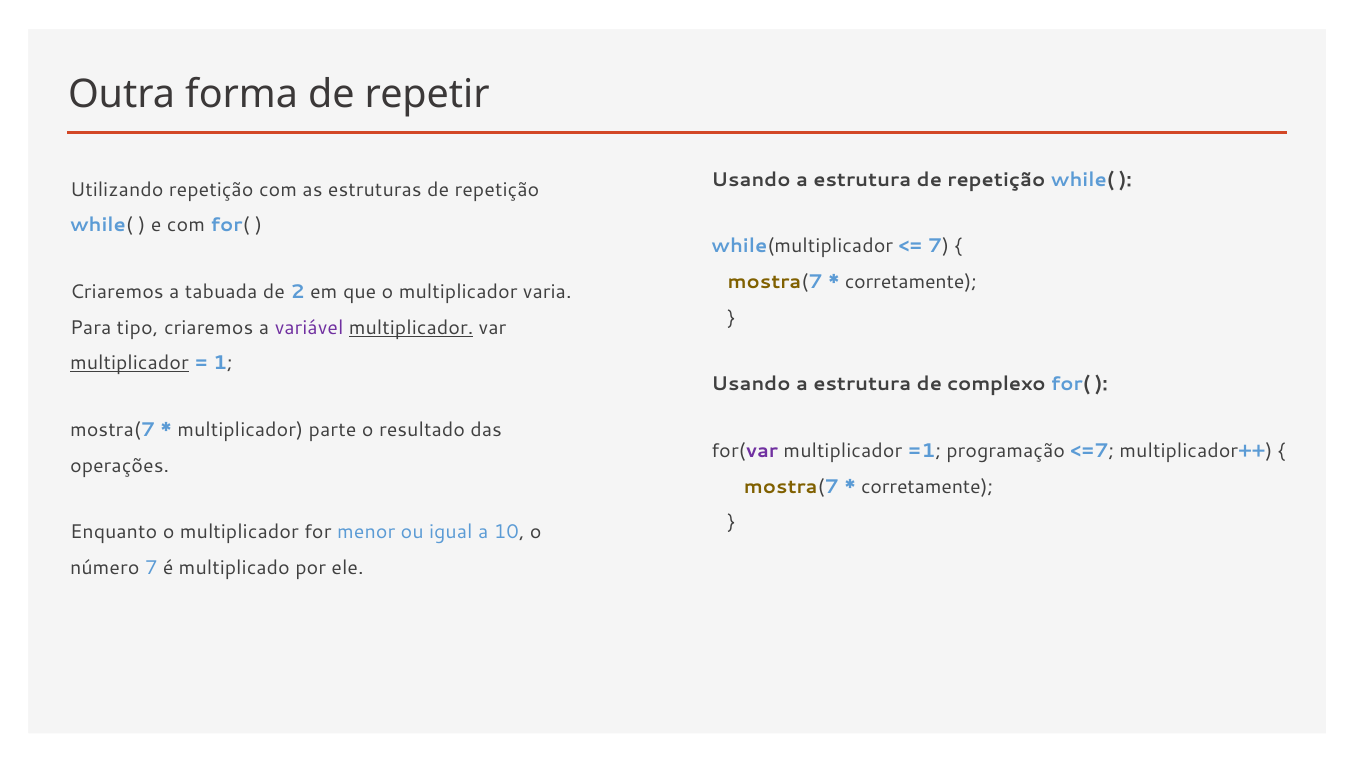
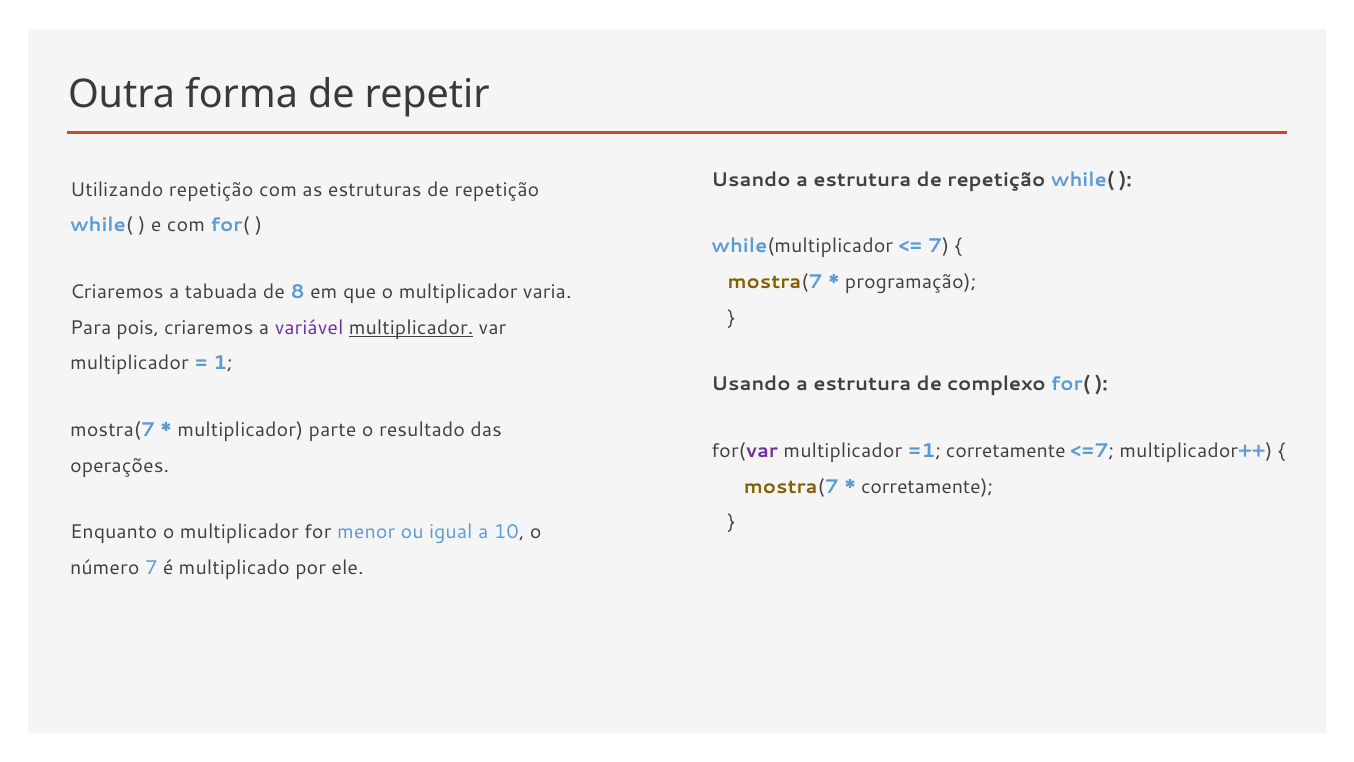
corretamente: corretamente -> programação (911, 282)
2: 2 -> 8 (298, 292)
tipo: tipo -> pois (138, 328)
multiplicador underline: present -> none (129, 363)
=1 programação: programação -> corretamente (1006, 451)
